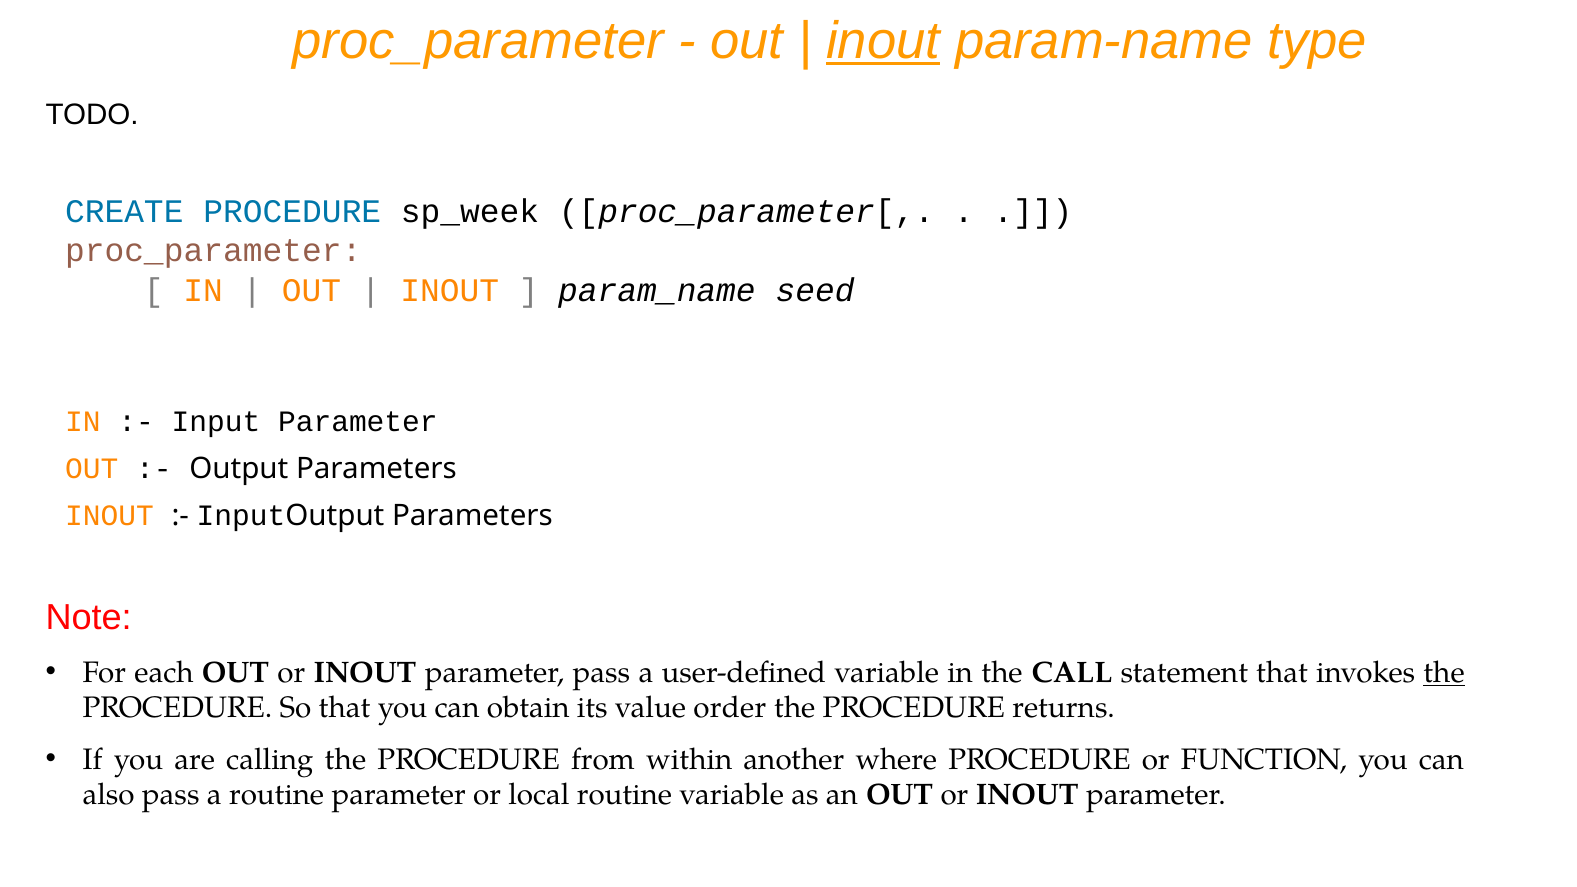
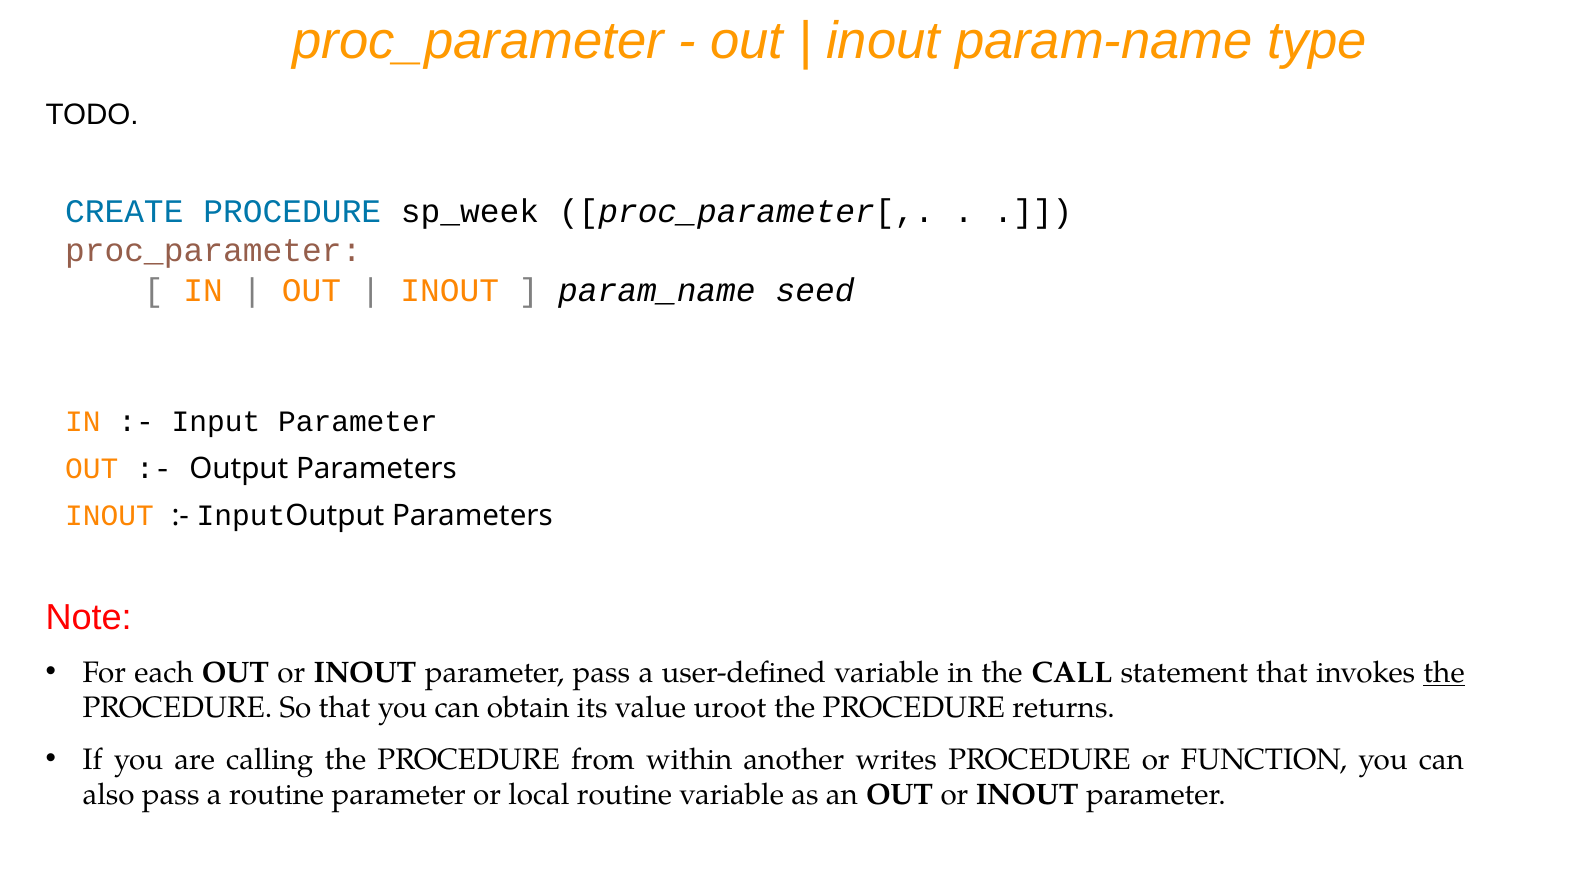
inout underline: present -> none (883, 41)
order: order -> uroot (730, 708)
where: where -> writes (896, 759)
